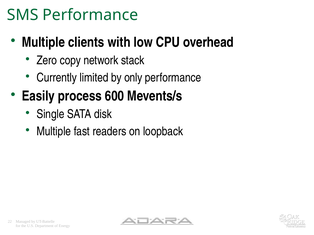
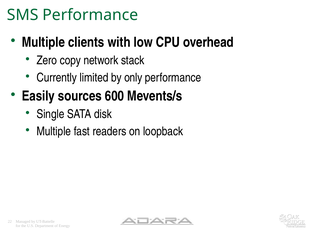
process: process -> sources (80, 96)
